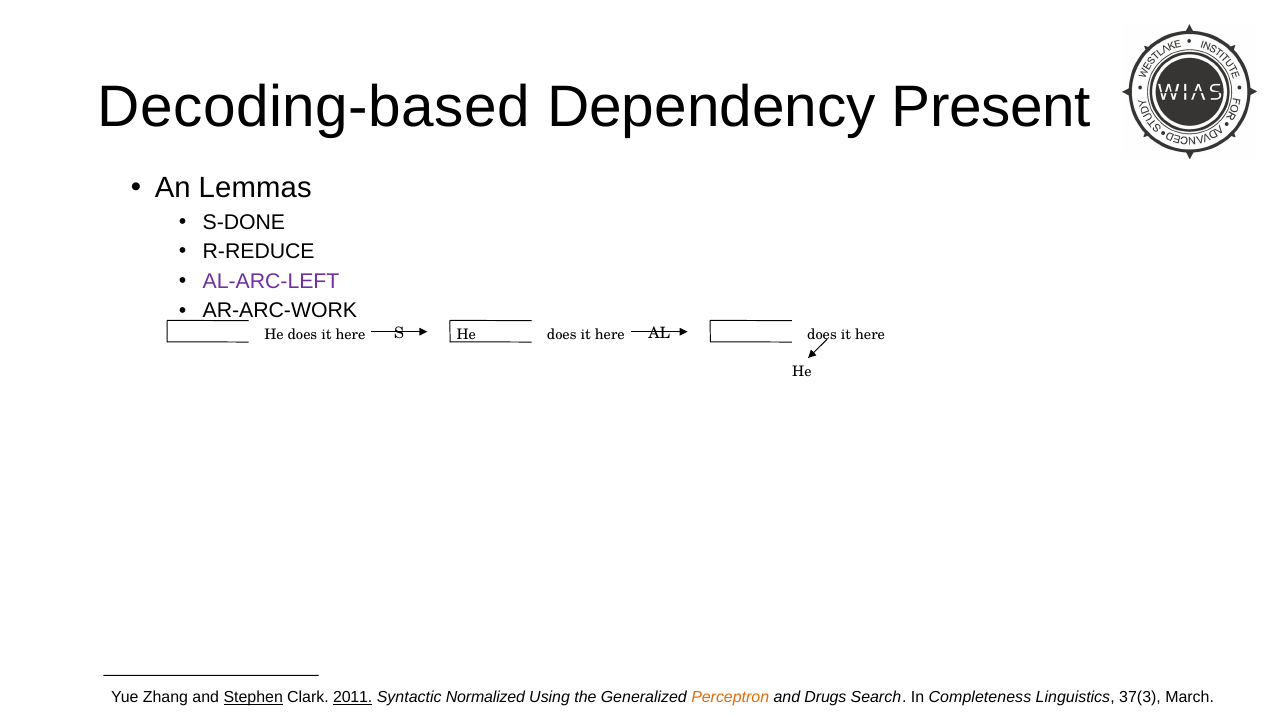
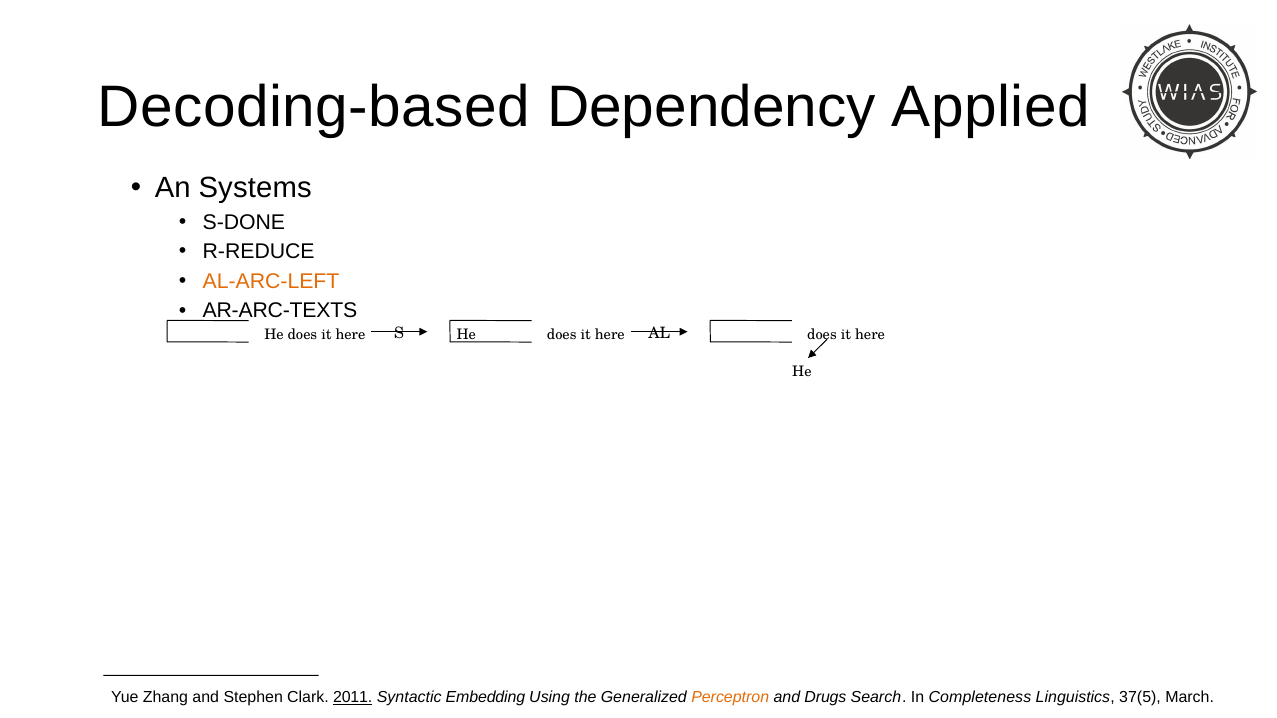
Present: Present -> Applied (991, 108)
Lemmas: Lemmas -> Systems (255, 188)
AL-ARC-LEFT colour: purple -> orange (271, 281)
AR-ARC-WORK: AR-ARC-WORK -> AR-ARC-TEXTS (280, 311)
Stephen underline: present -> none (253, 698)
Normalized: Normalized -> Embedding (485, 698)
37(3: 37(3 -> 37(5 (1140, 698)
